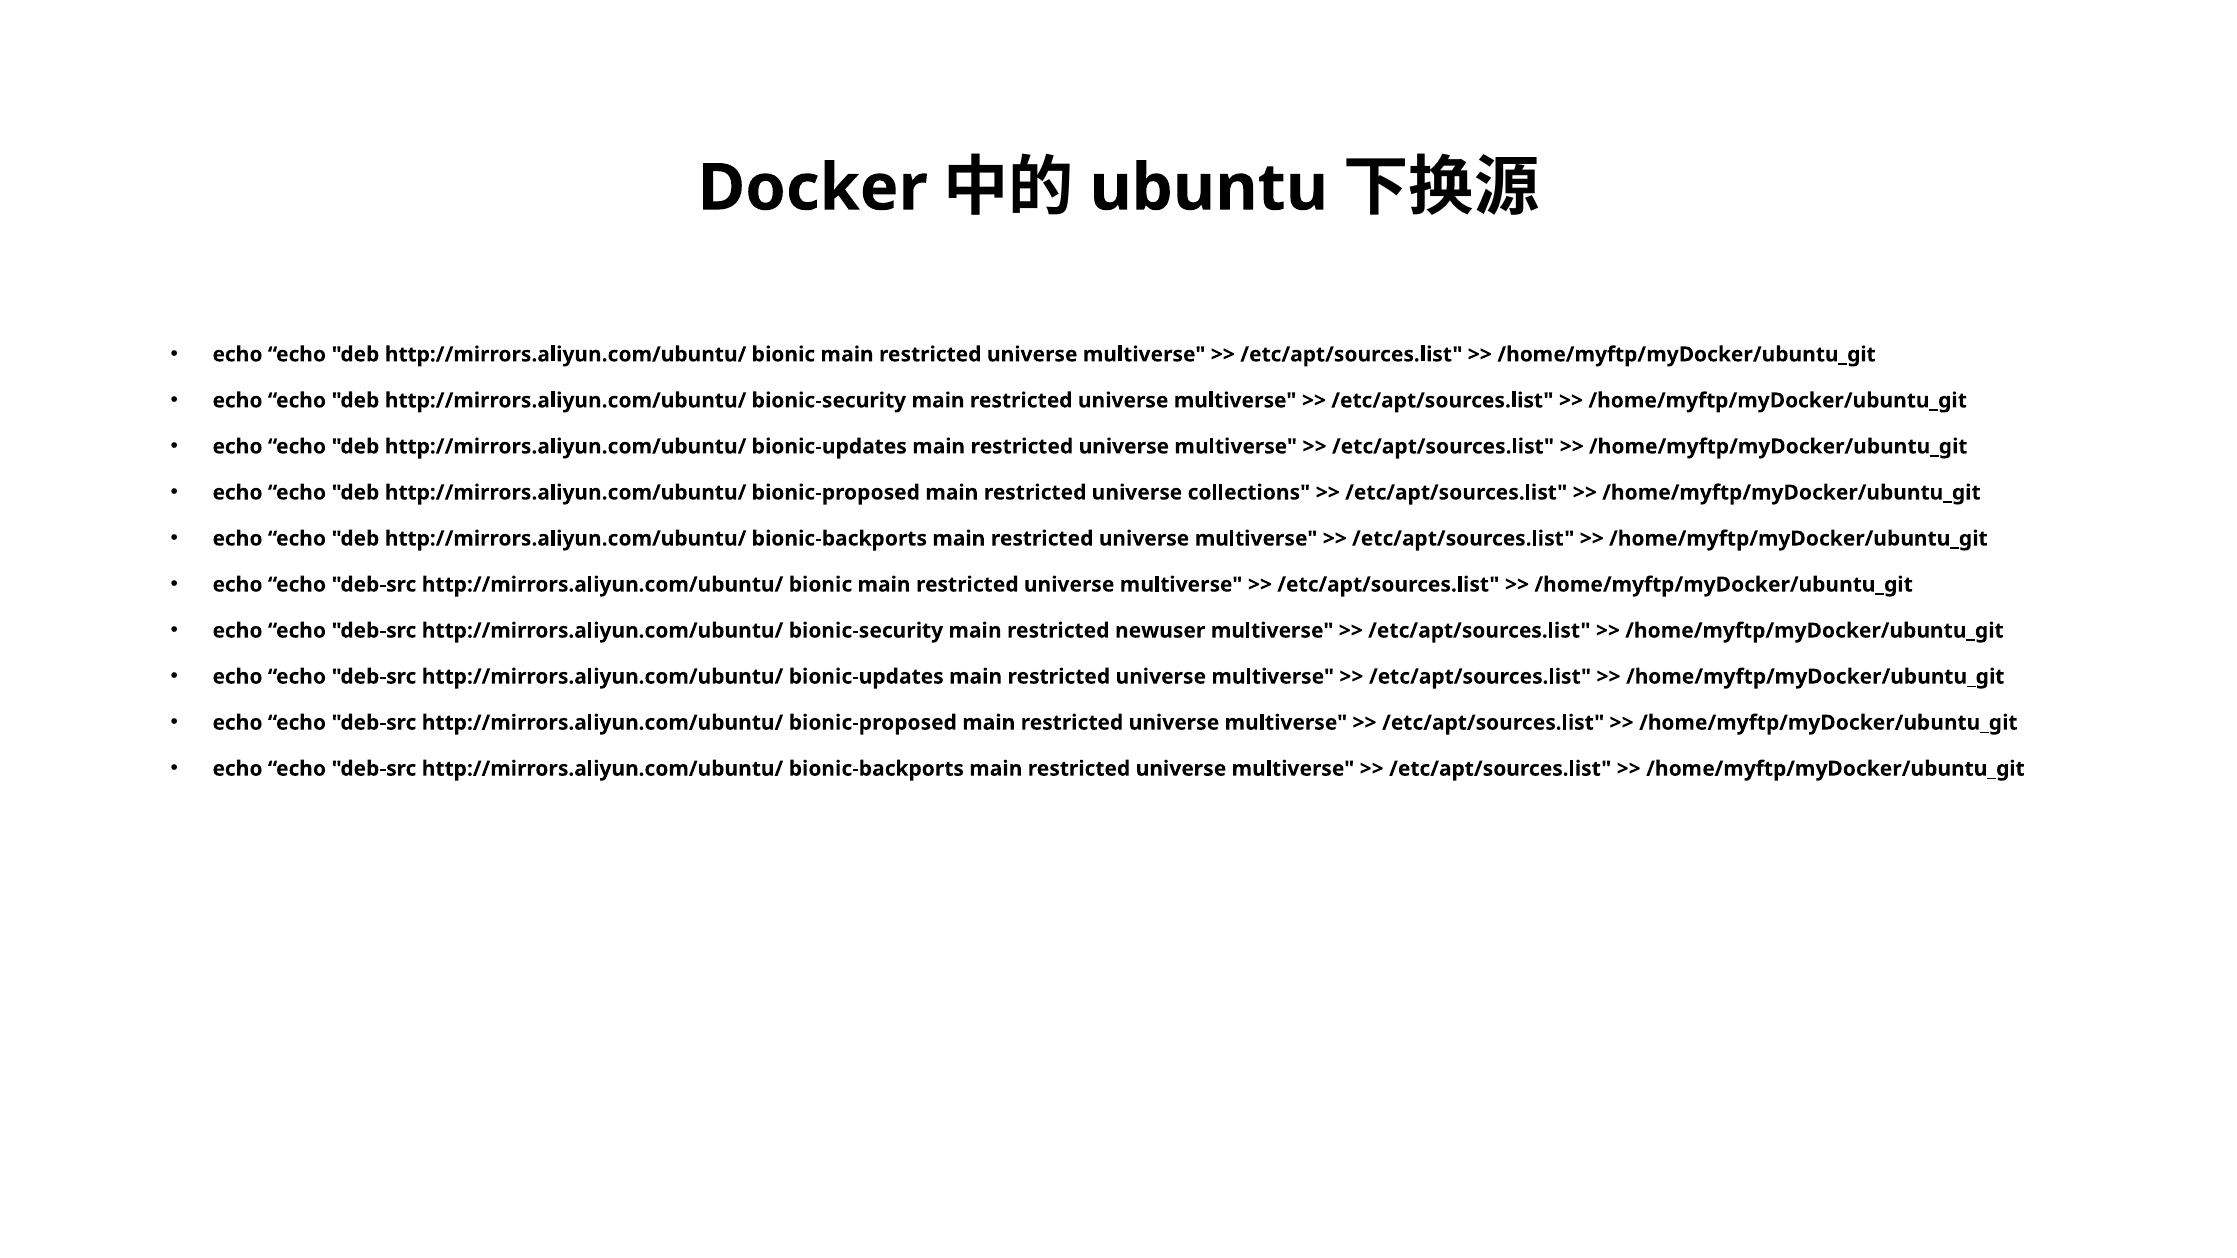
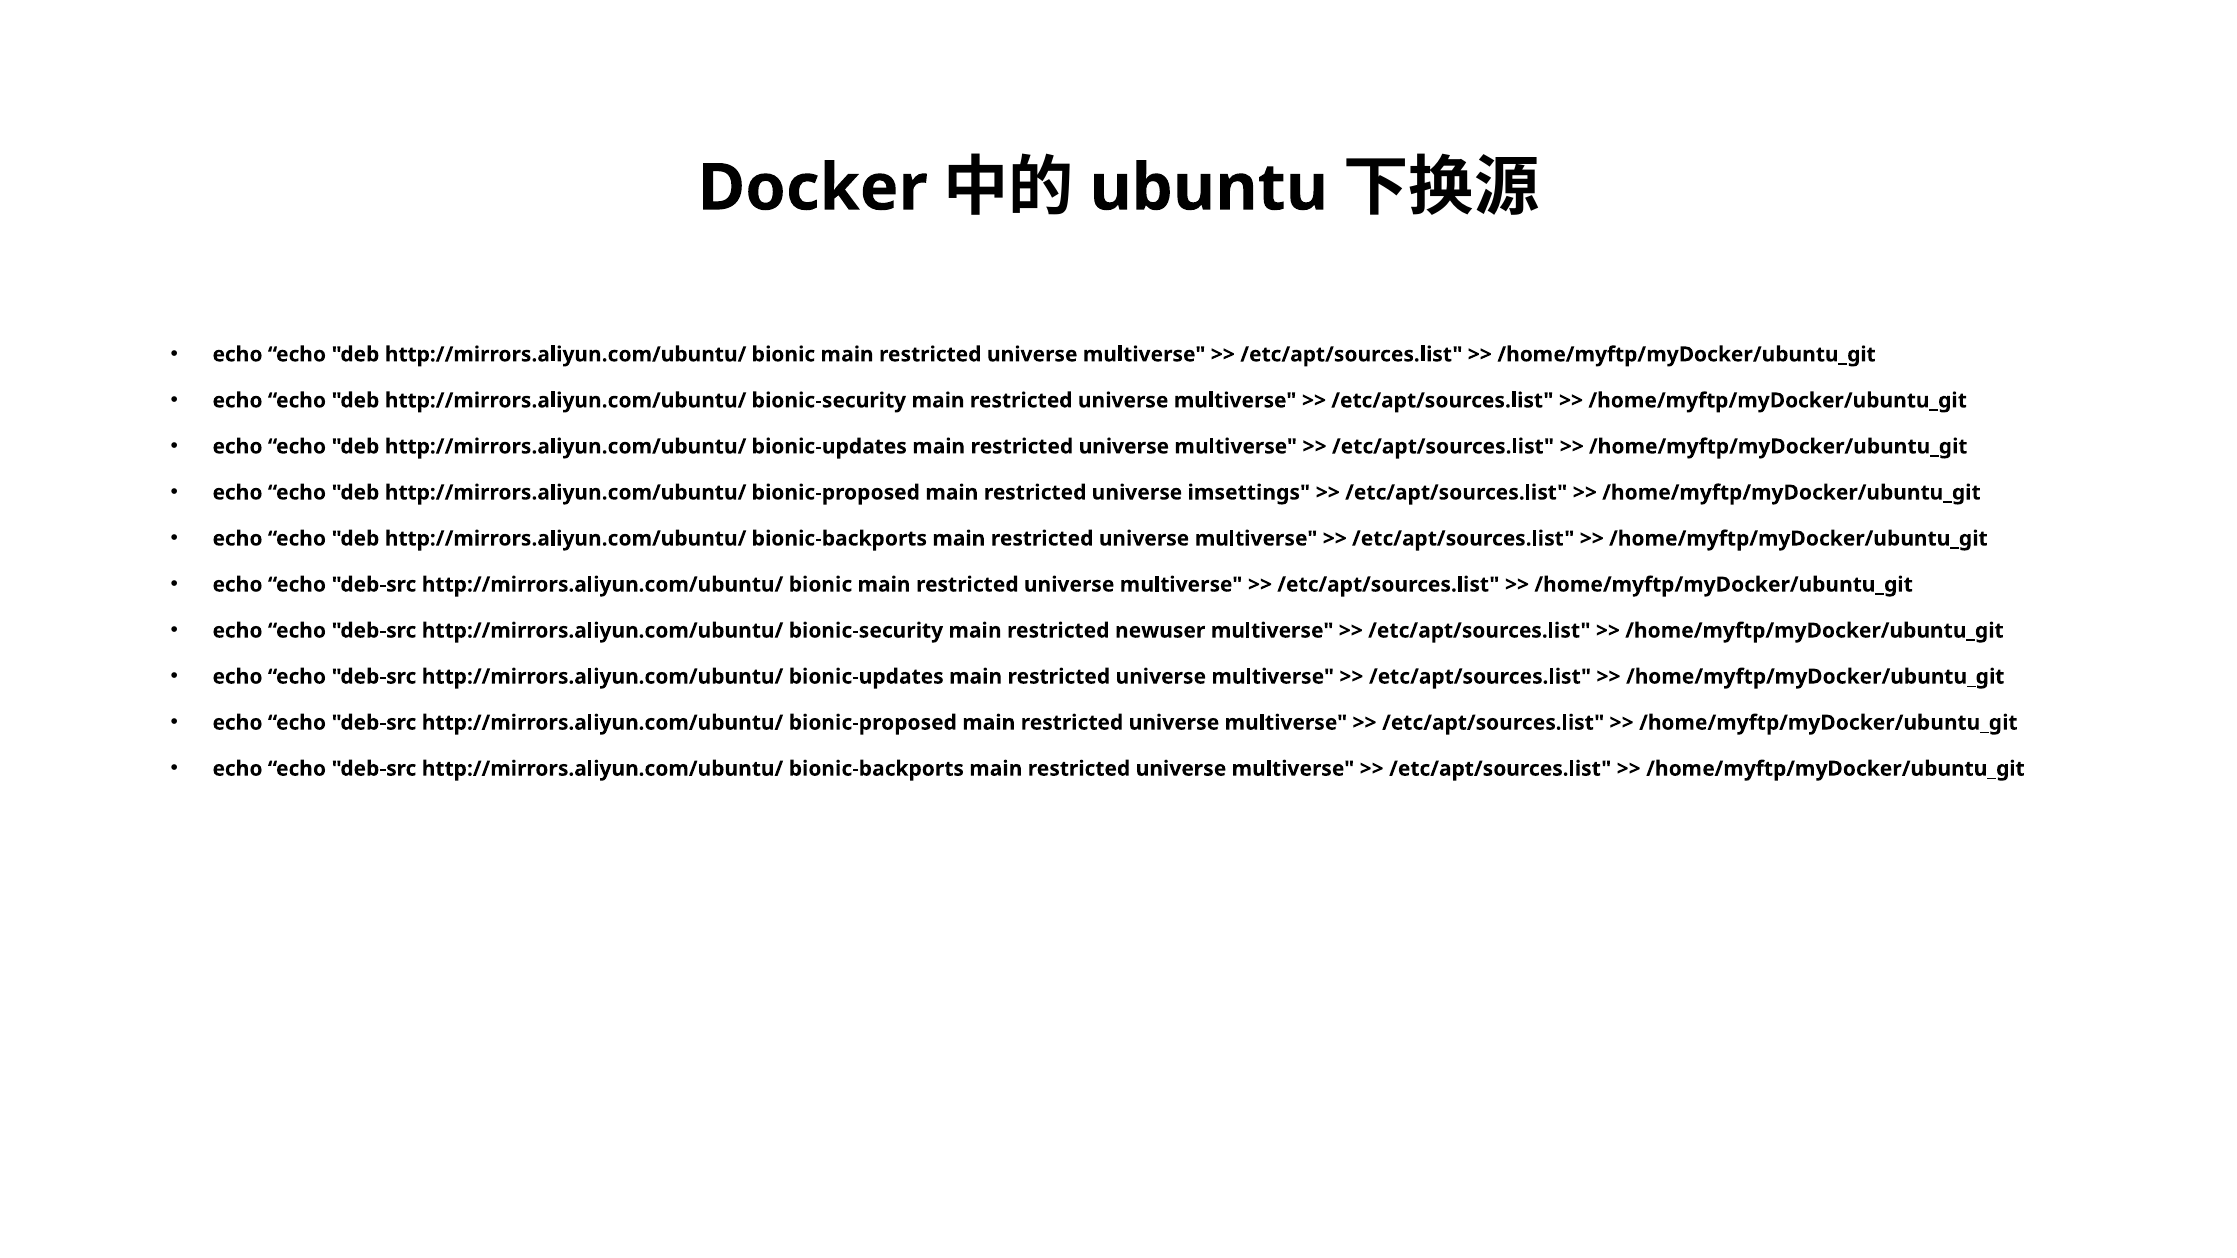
collections: collections -> imsettings (1249, 493)
